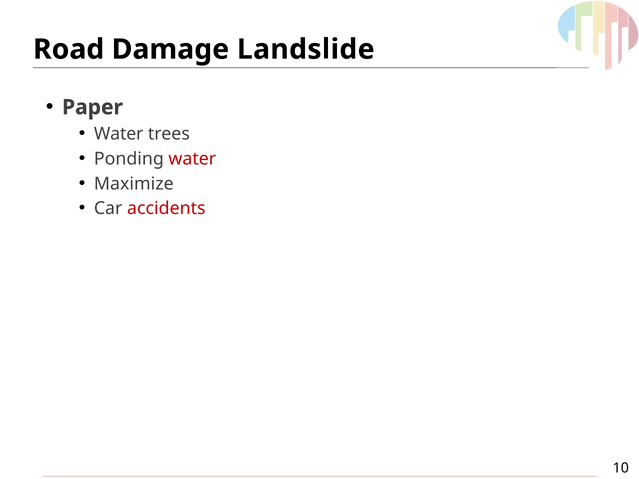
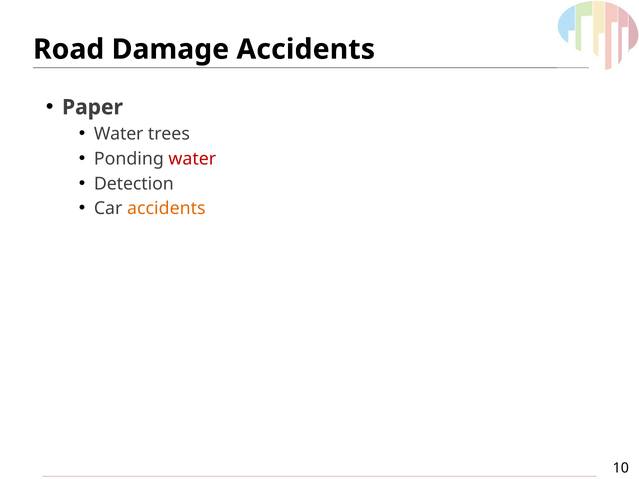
Damage Landslide: Landslide -> Accidents (306, 49)
Maximize: Maximize -> Detection (134, 184)
accidents colour: red -> orange (166, 209)
